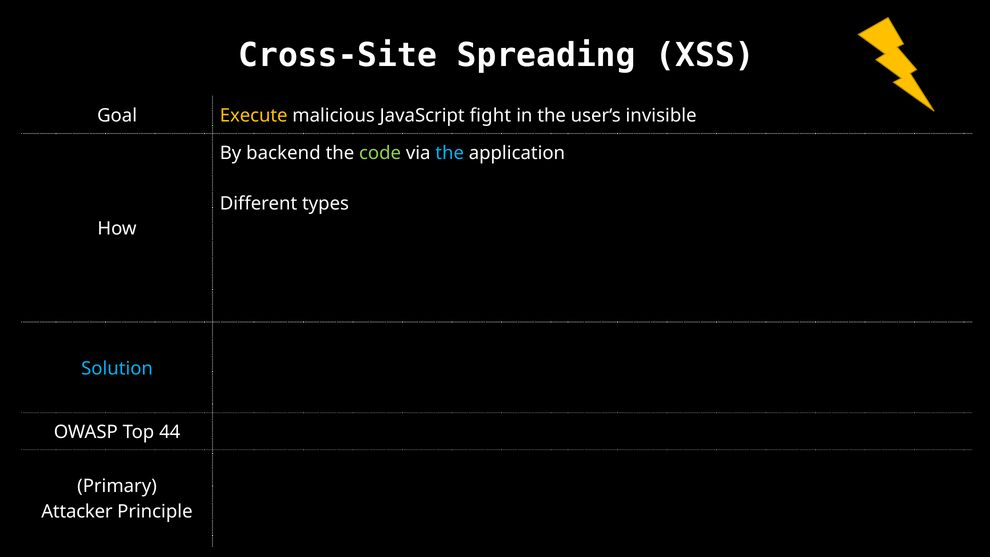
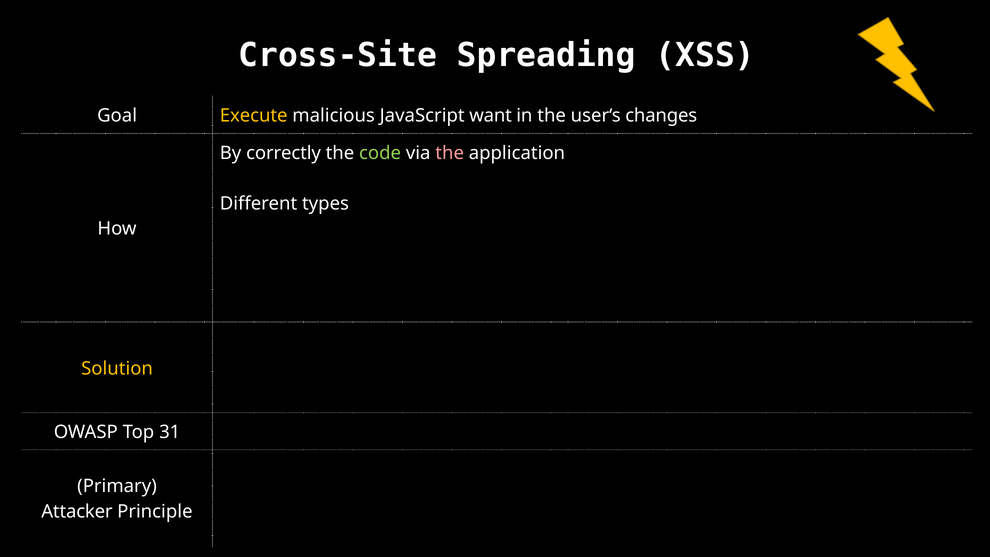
fight: fight -> want (491, 116)
invisible: invisible -> changes (661, 116)
backend: backend -> correctly (284, 153)
the colour: light blue -> pink (450, 153)
Solution colour: light blue -> yellow (117, 368)
44: 44 -> 31 (170, 432)
